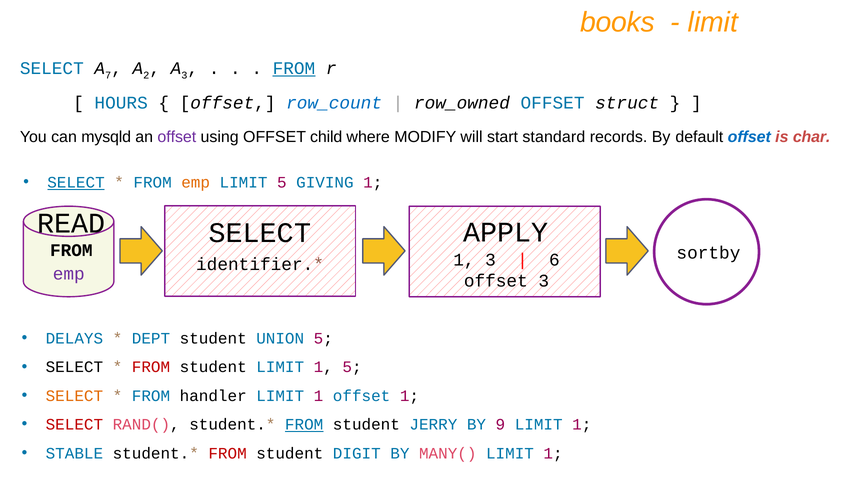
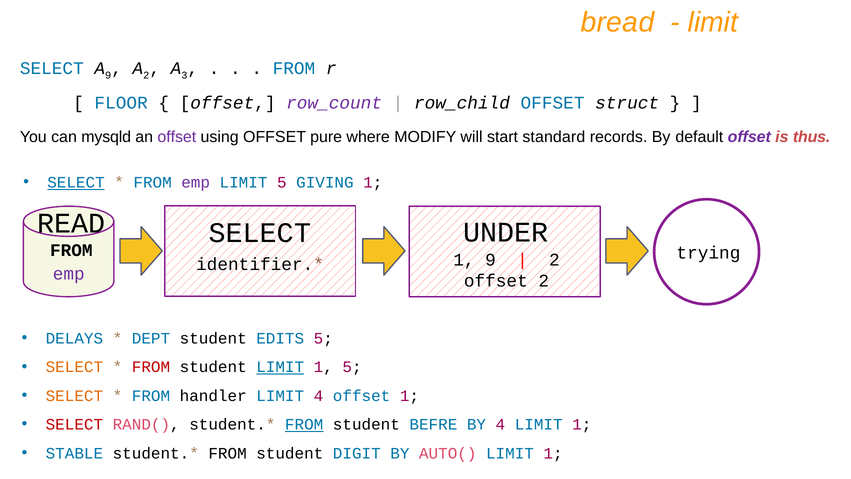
books: books -> bread (617, 22)
7: 7 -> 9 (108, 75)
FROM underline: present -> none (294, 68)
HOURS: HOURS -> FLOOR (121, 103)
row_count colour: blue -> purple (334, 103)
row_owned: row_owned -> row_child (462, 103)
child: child -> pure (326, 137)
offset colour: blue -> purple (749, 137)
char: char -> thus (812, 137)
emp colour: orange -> purple (196, 182)
APPLY: APPLY -> UNDER (506, 232)
sortby: sortby -> trying (708, 253)
1 3: 3 -> 9 (491, 259)
6: 6 -> 2 (554, 259)
offset 3: 3 -> 2 (544, 281)
UNION: UNION -> EDITS (280, 338)
SELECT colour: black -> orange (74, 367)
LIMIT underline: none -> present (280, 367)
1: 1 -> 4 (319, 396)
JERRY: JERRY -> BEFRE (433, 424)
BY 9: 9 -> 4 (500, 424)
FROM colour: red -> black (228, 453)
MANY(: MANY( -> AUTO( (448, 453)
